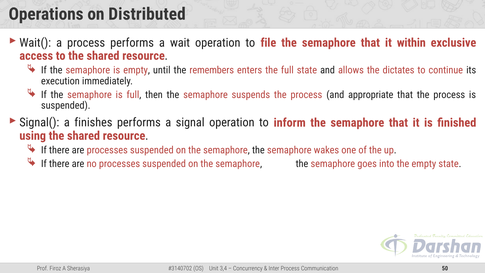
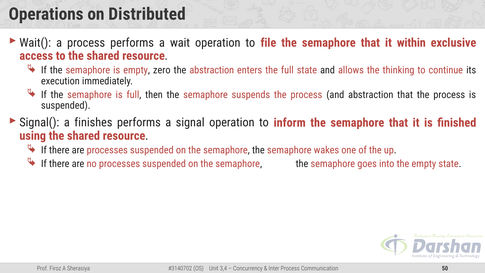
until: until -> zero (162, 70)
the remembers: remembers -> abstraction (212, 70)
dictates: dictates -> thinking (399, 70)
and appropriate: appropriate -> abstraction (371, 95)
